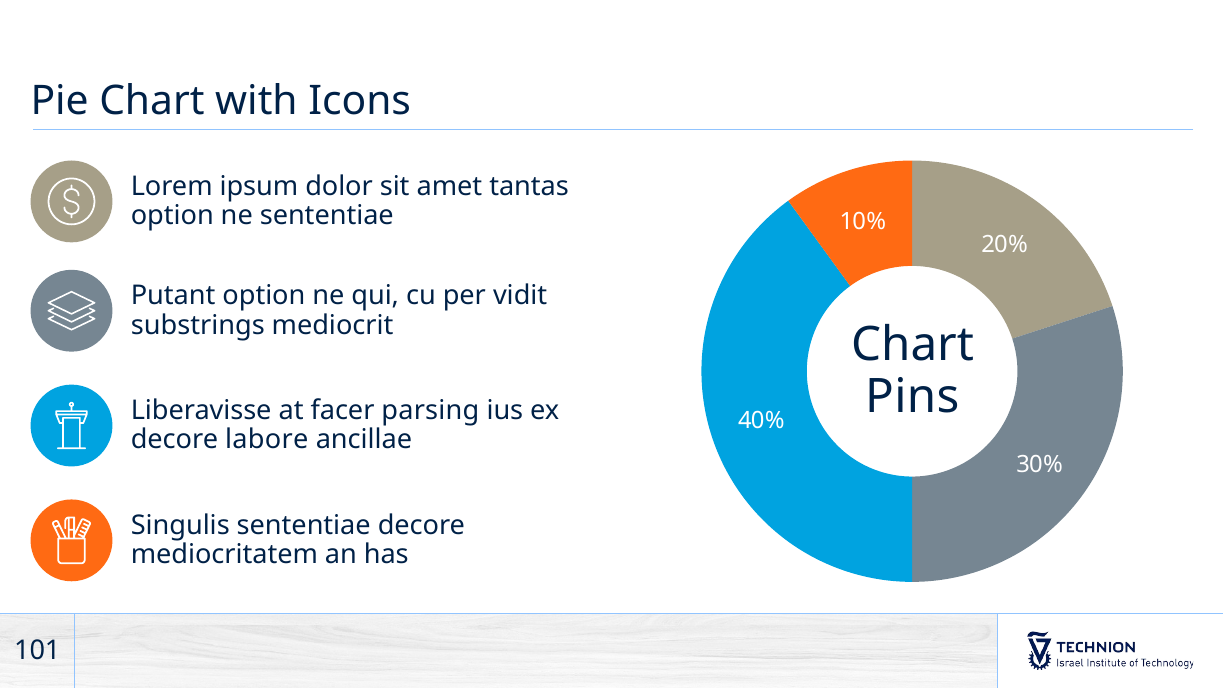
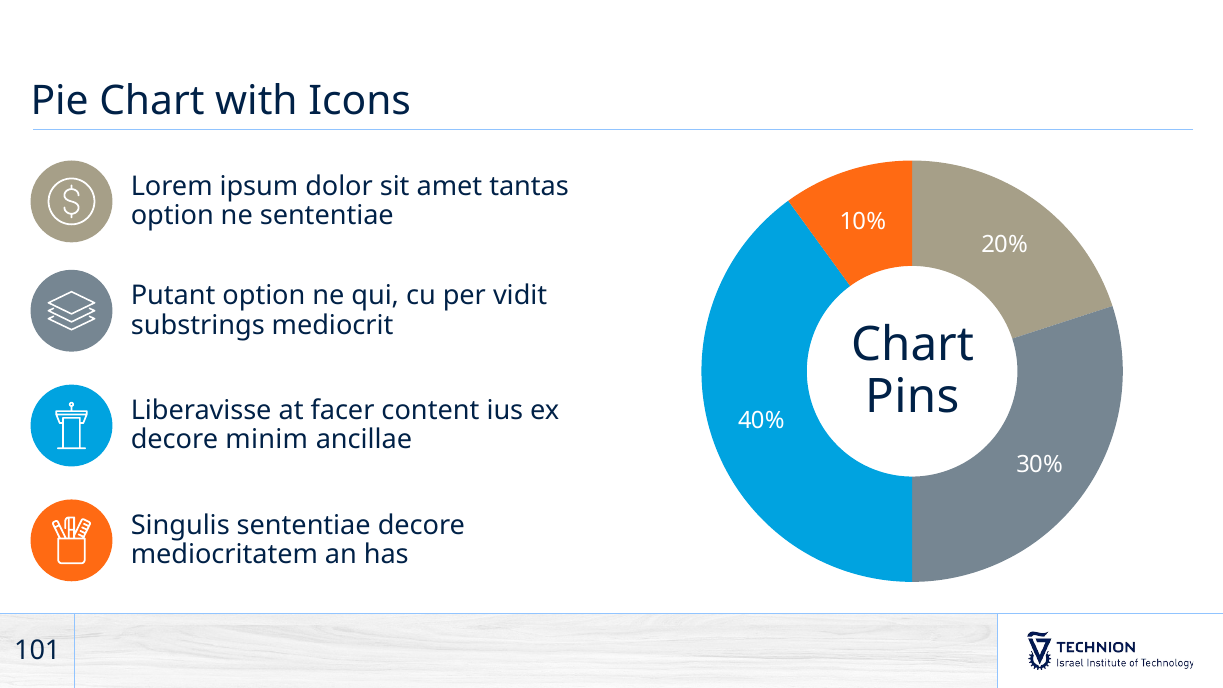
parsing: parsing -> content (431, 411)
labore: labore -> minim (267, 440)
